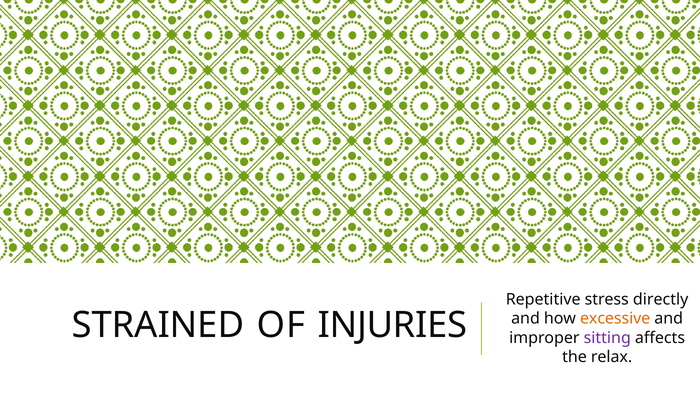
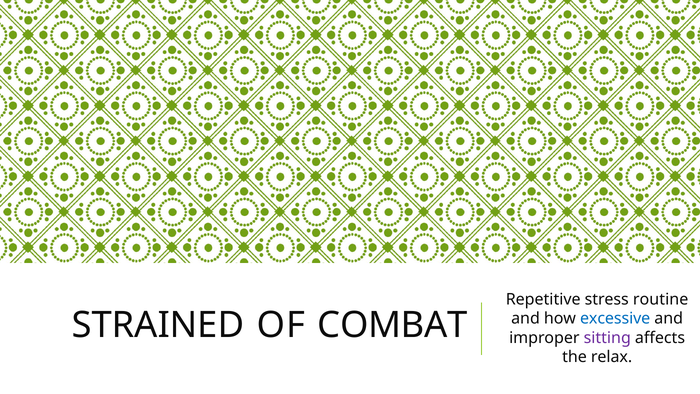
directly: directly -> routine (661, 299)
excessive colour: orange -> blue (615, 318)
INJURIES: INJURIES -> COMBAT (392, 325)
